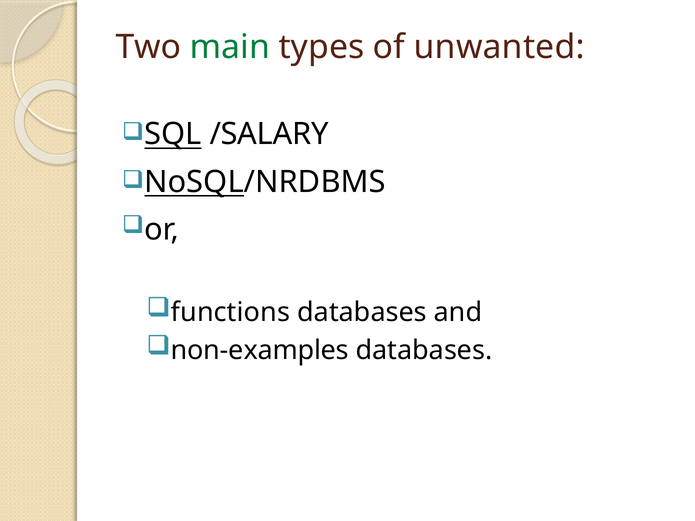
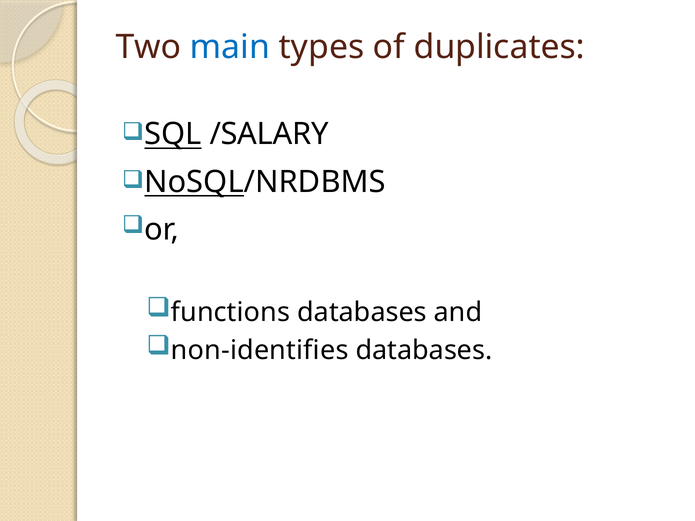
main colour: green -> blue (230, 47)
unwanted: unwanted -> duplicates (499, 47)
non-examples: non-examples -> non-identifies (260, 350)
